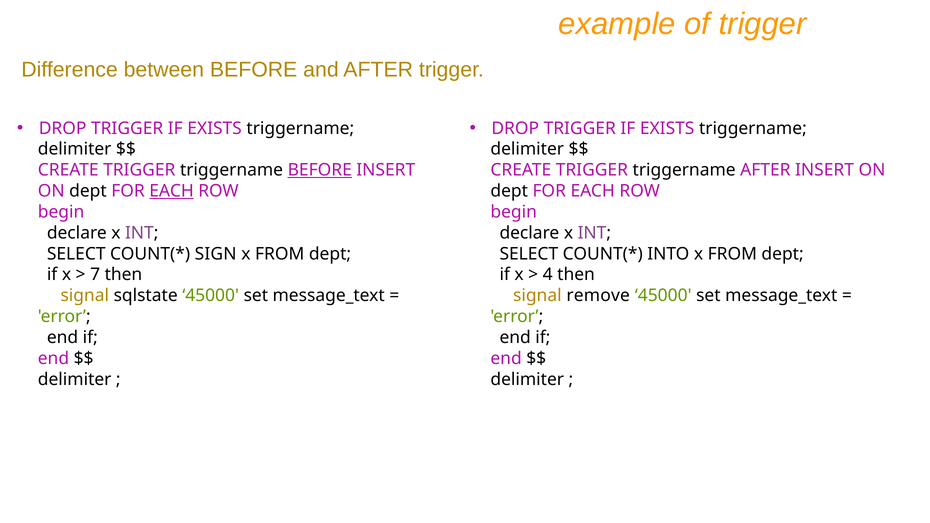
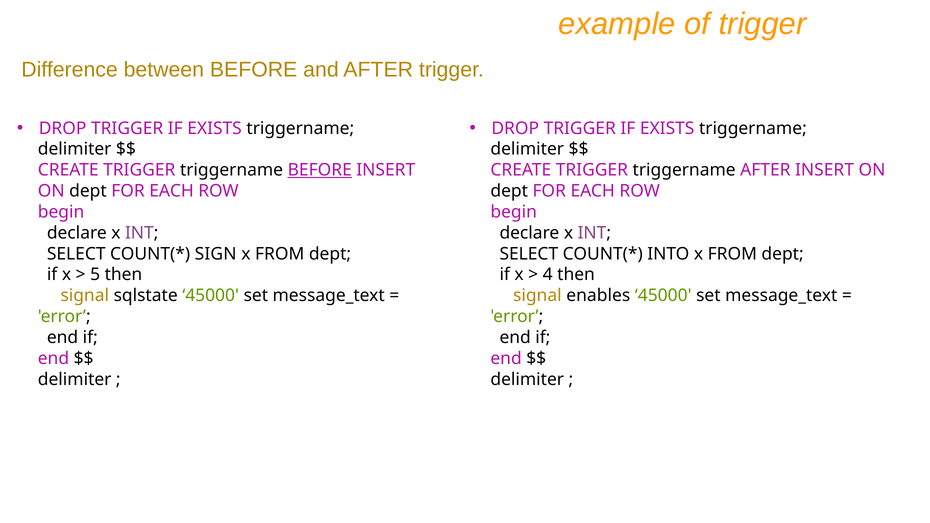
EACH underline: present -> none (172, 191)
7: 7 -> 5 (95, 275)
remove: remove -> enables (598, 296)
